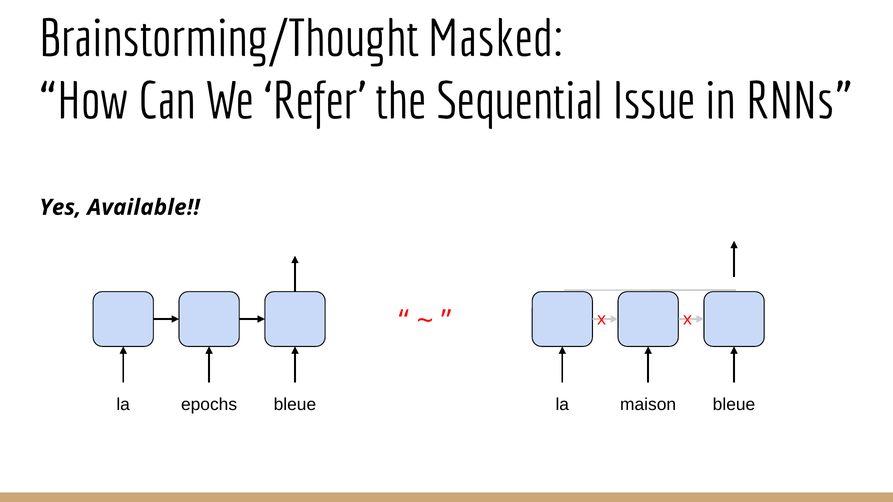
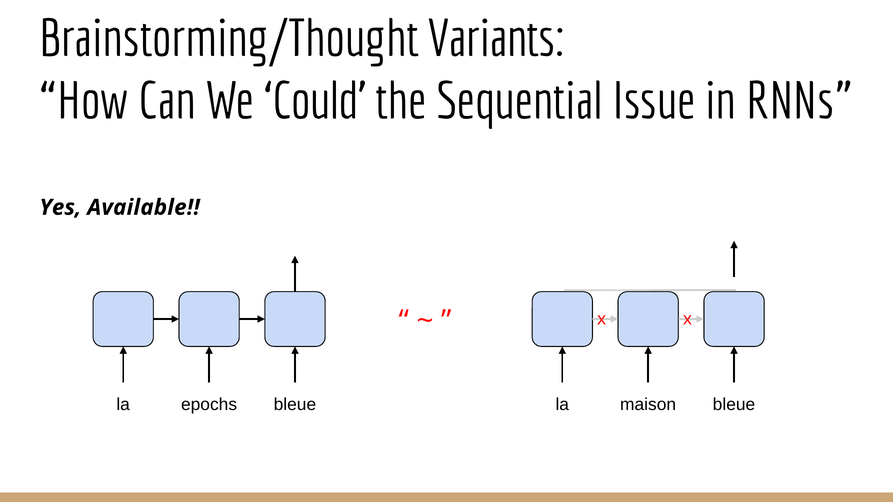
Masked: Masked -> Variants (496, 39)
Refer: Refer -> Could (315, 101)
